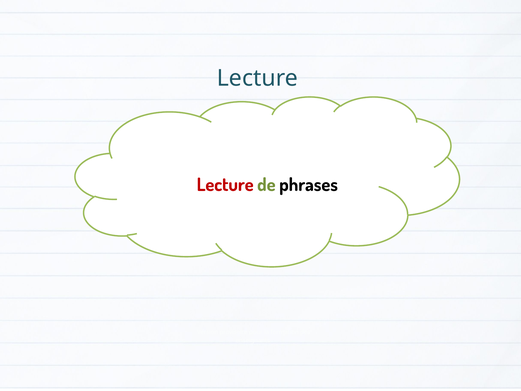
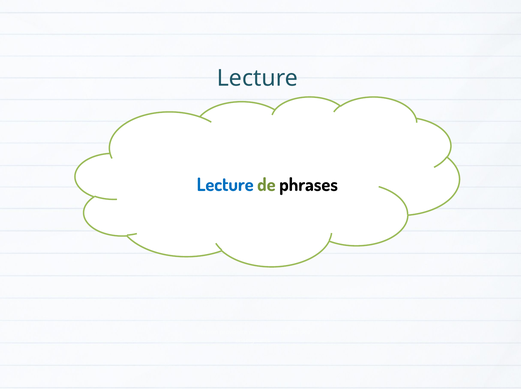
Lecture colour: red -> blue (225, 185)
